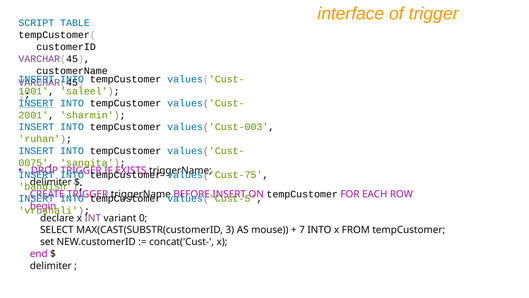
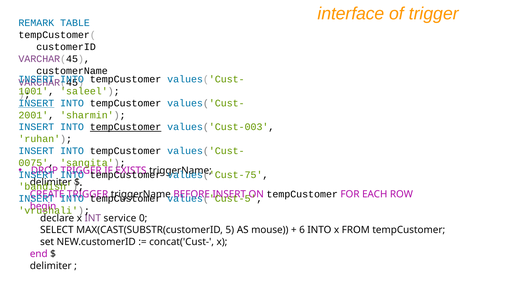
SCRIPT: SCRIPT -> REMARK (36, 23)
tempCustomer underline: none -> present (126, 127)
variant: variant -> service (120, 218)
3: 3 -> 5 (230, 230)
7: 7 -> 6 (302, 230)
